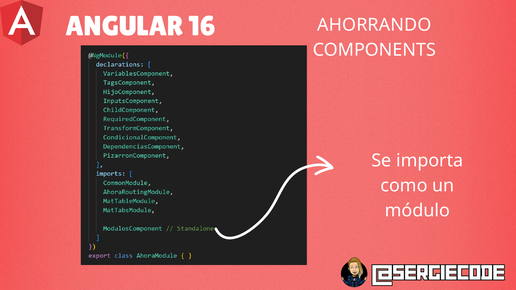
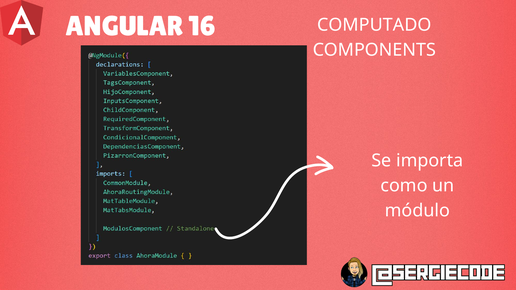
AHORRANDO: AHORRANDO -> COMPUTADO (374, 25)
